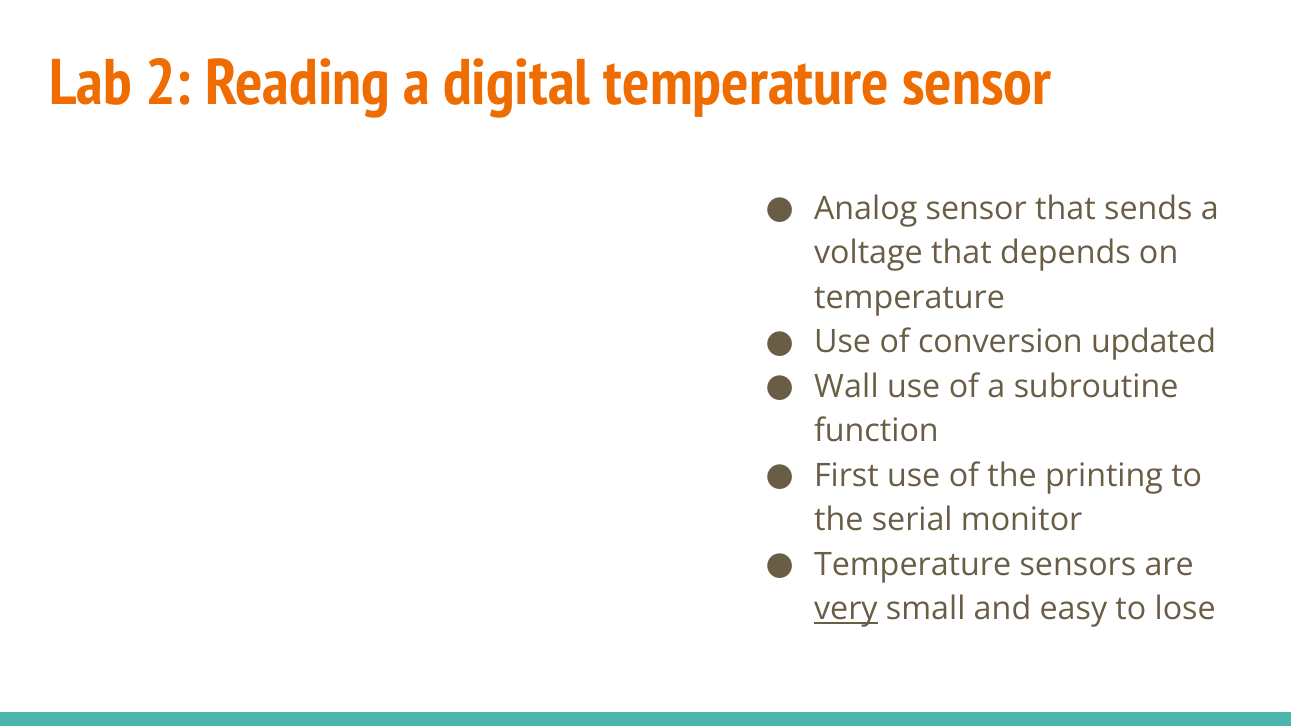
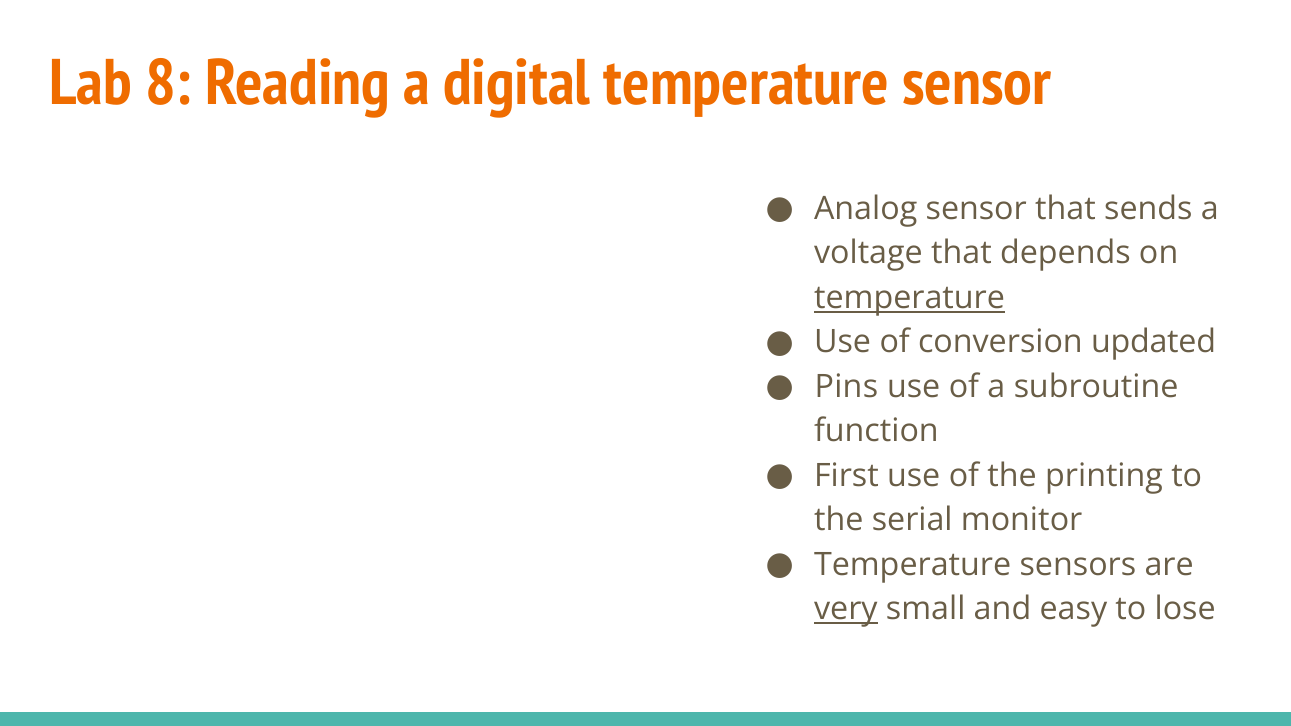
2: 2 -> 8 (169, 83)
temperature underline: none -> present (910, 298)
Wall: Wall -> Pins (846, 387)
